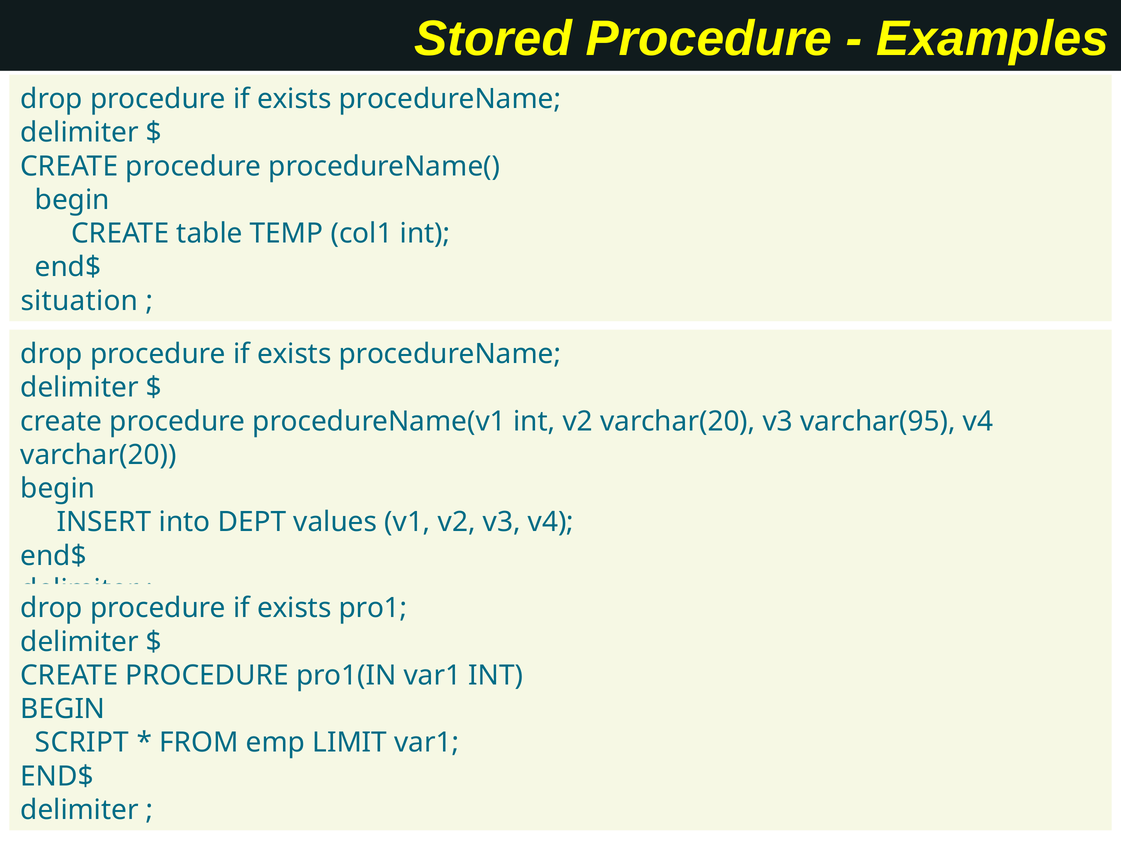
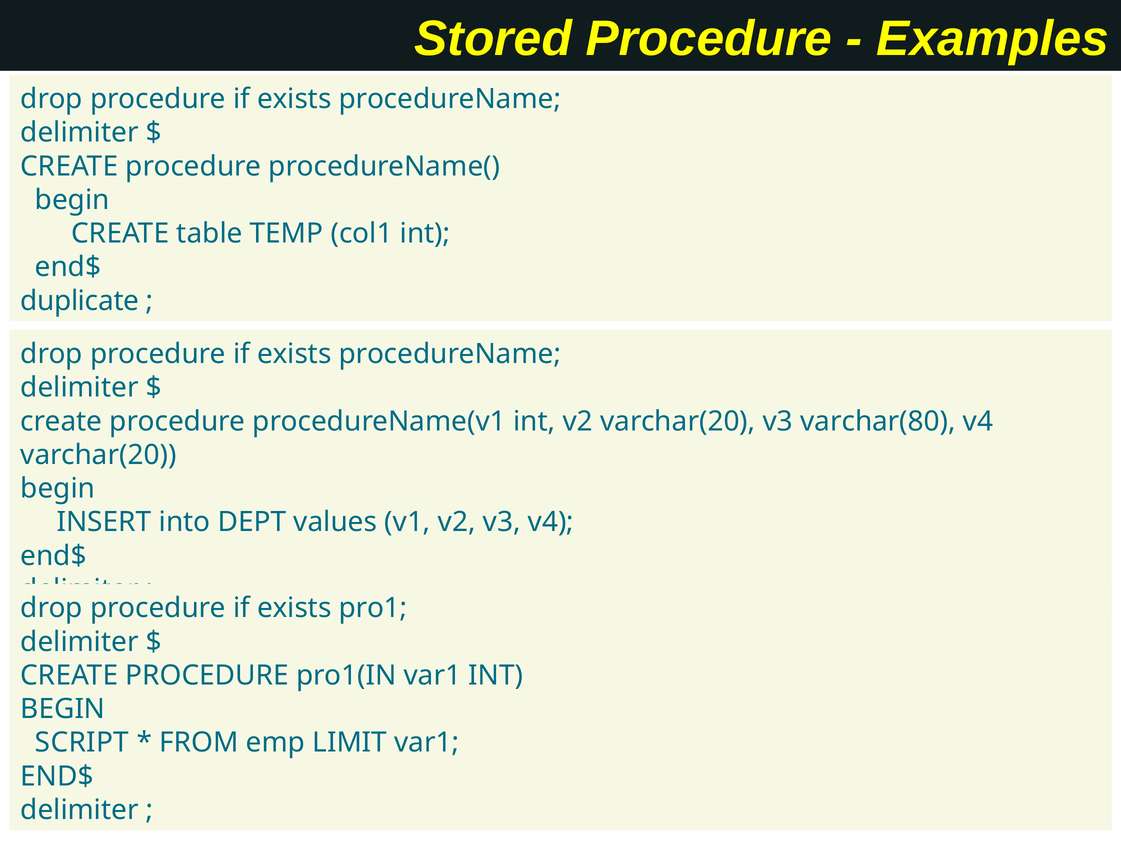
situation: situation -> duplicate (80, 301)
varchar(95: varchar(95 -> varchar(80 (878, 421)
